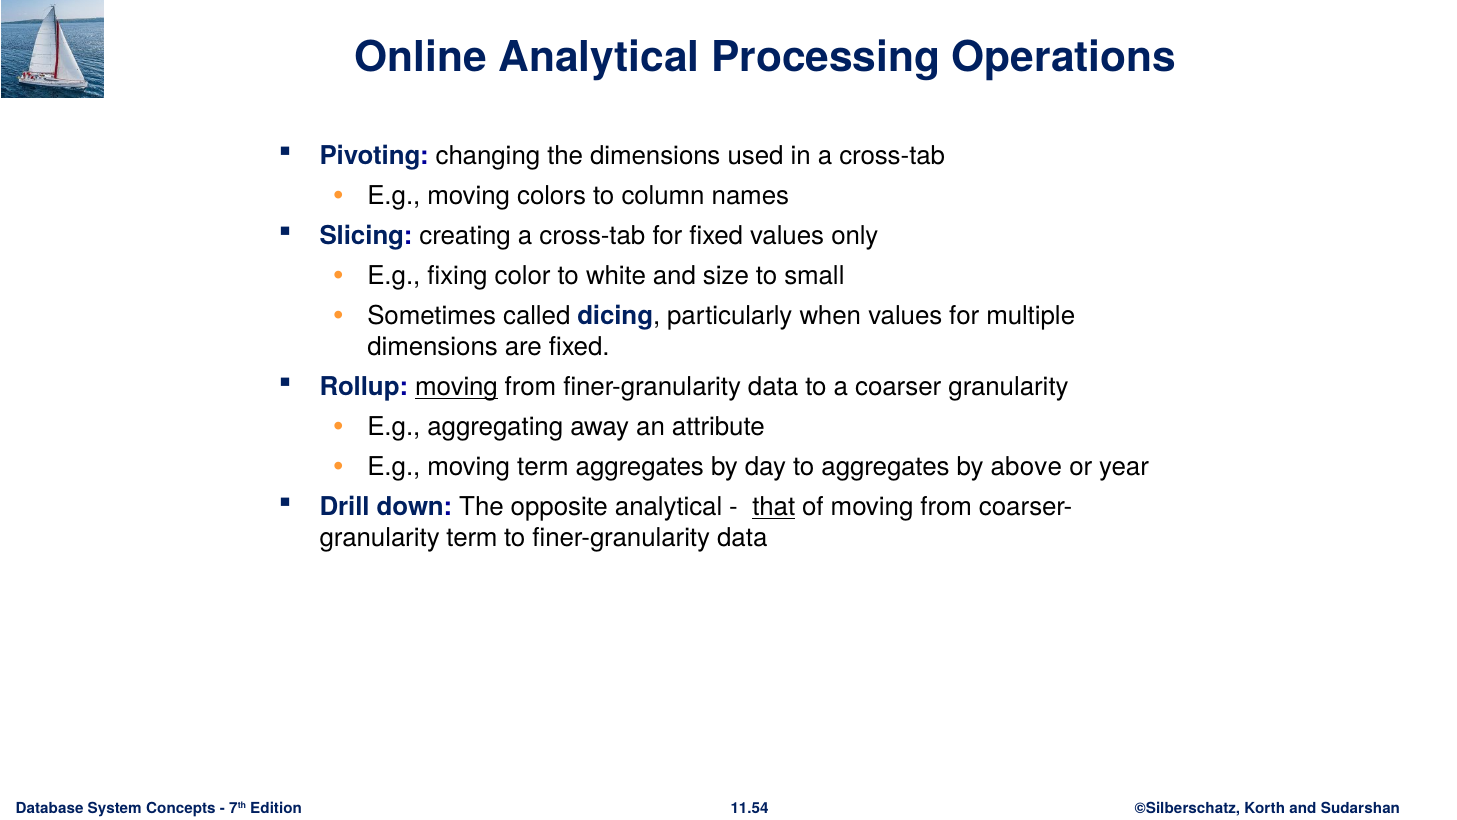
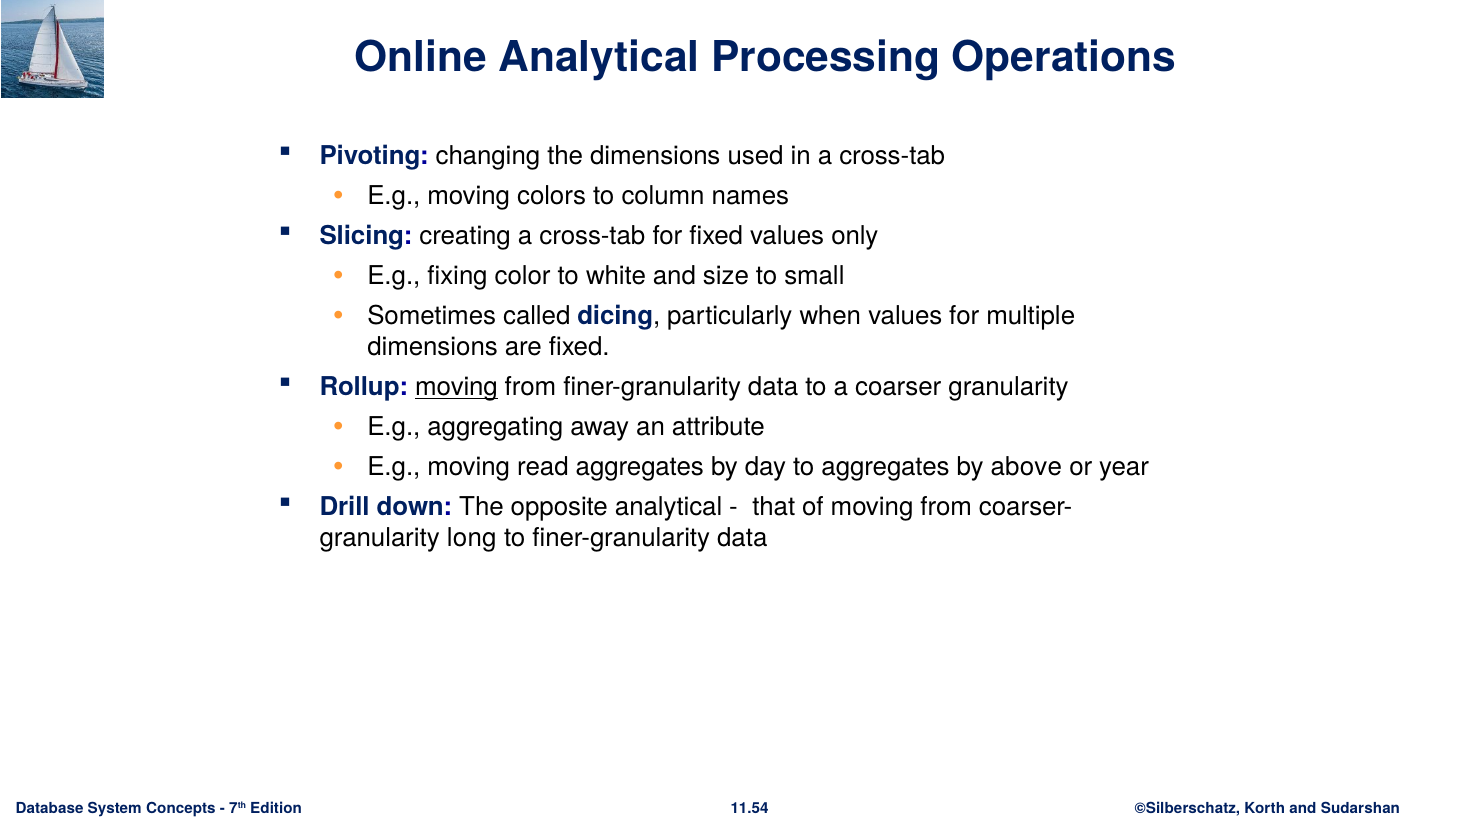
moving term: term -> read (543, 467)
that underline: present -> none (774, 507)
granularity term: term -> long (472, 538)
